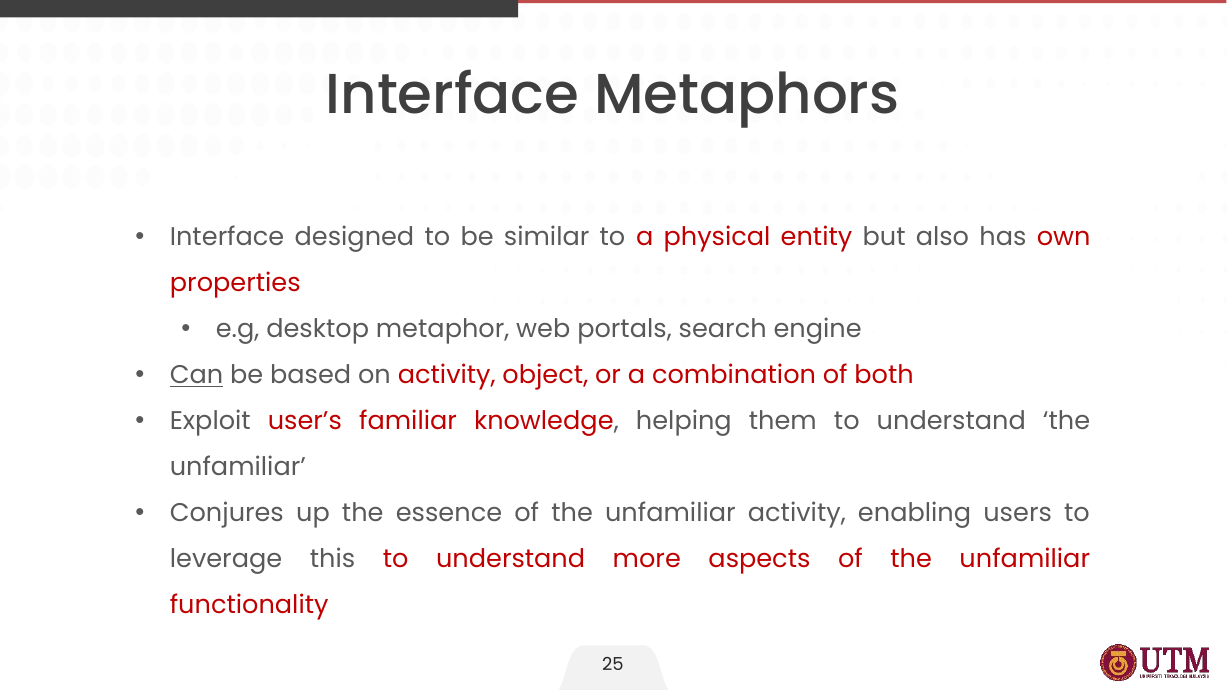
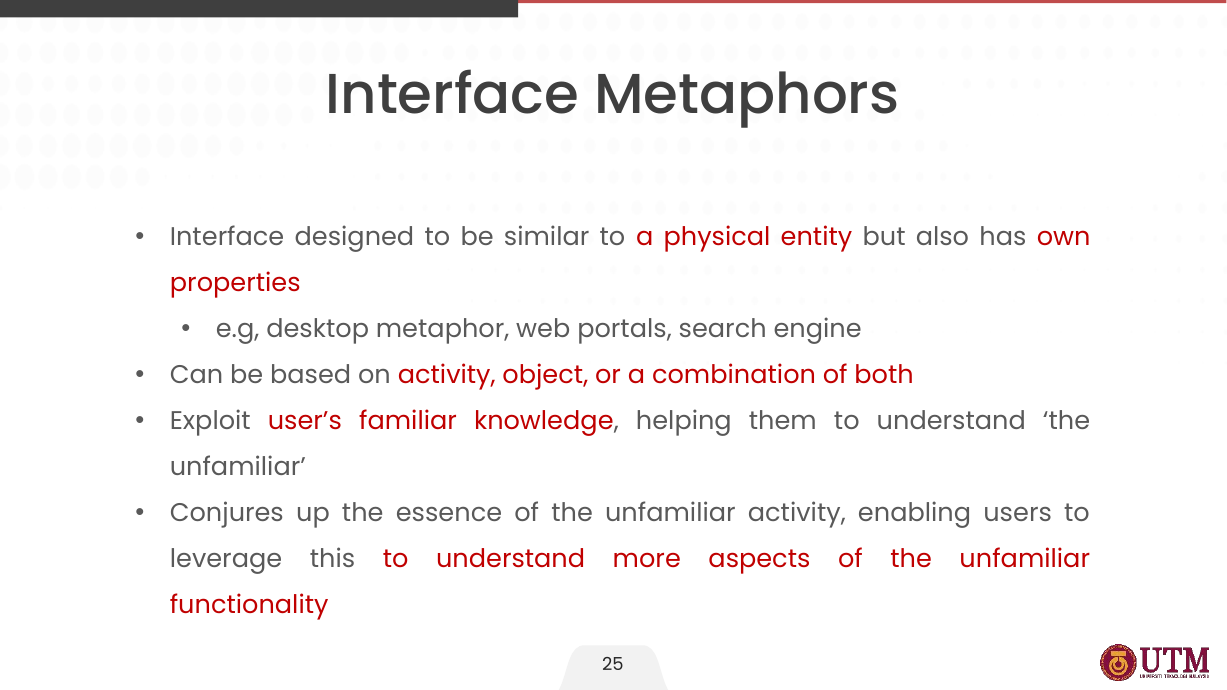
Can underline: present -> none (197, 376)
